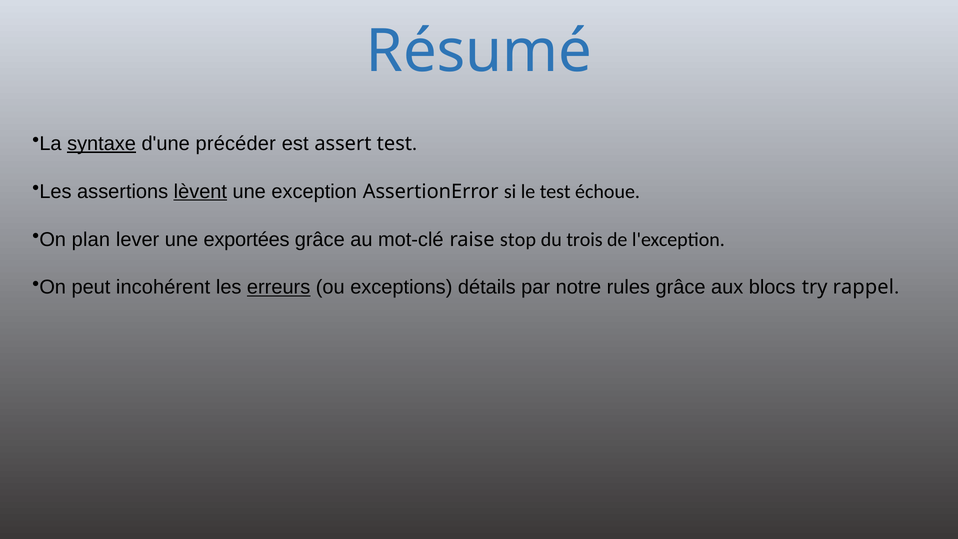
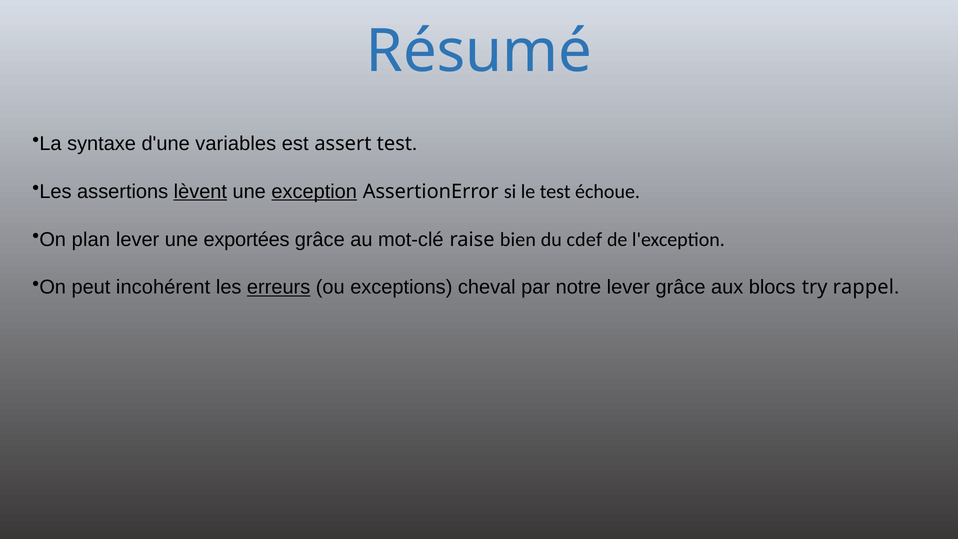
syntaxe underline: present -> none (102, 144)
précéder: précéder -> variables (236, 144)
exception underline: none -> present (314, 191)
stop: stop -> bien (518, 239)
trois: trois -> cdef (584, 239)
détails: détails -> cheval (487, 287)
notre rules: rules -> lever (628, 287)
